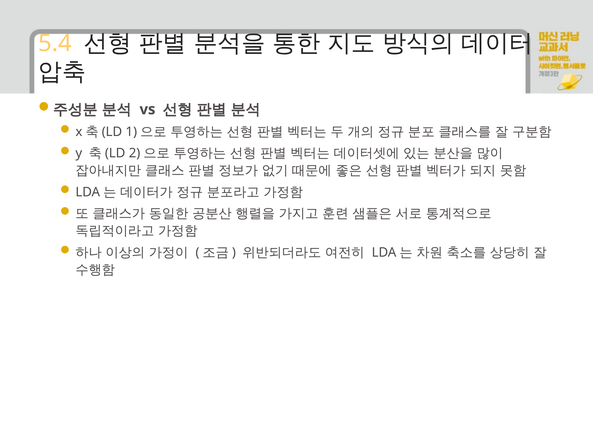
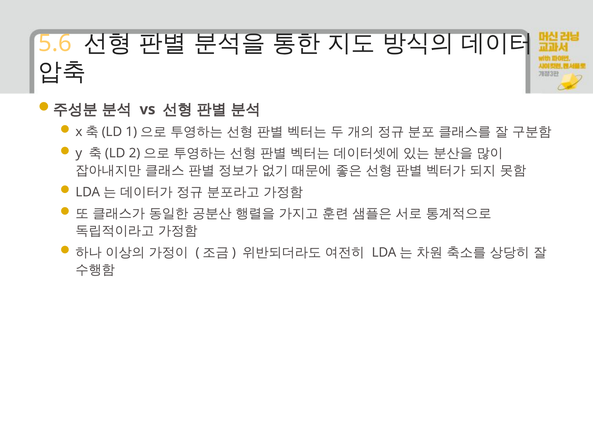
5.4: 5.4 -> 5.6 (55, 43)
